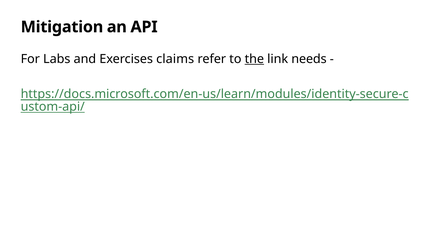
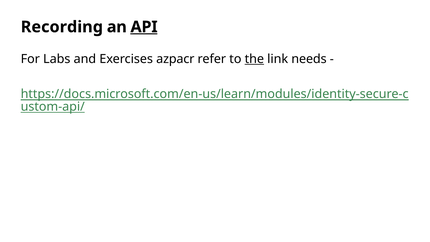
Mitigation: Mitigation -> Recording (62, 27)
API underline: none -> present (144, 27)
claims: claims -> azpacr (175, 59)
